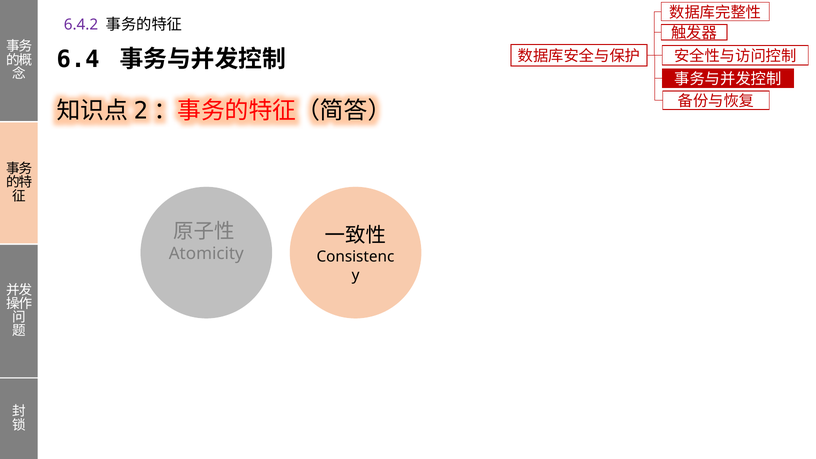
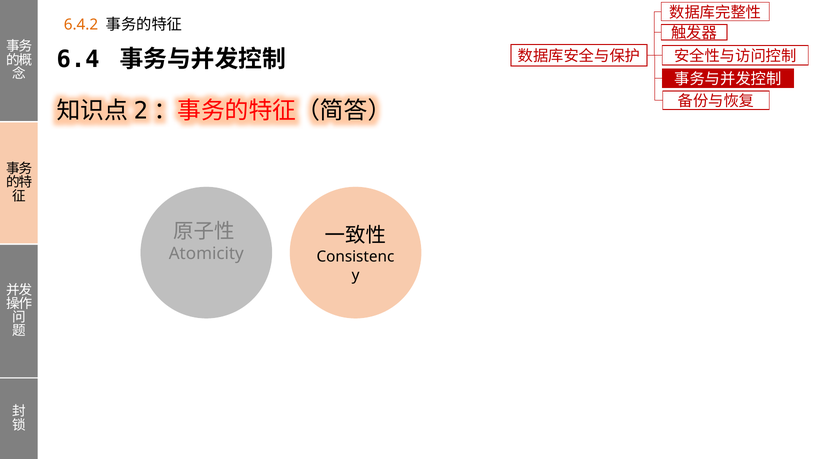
6.4.2 colour: purple -> orange (81, 25)
